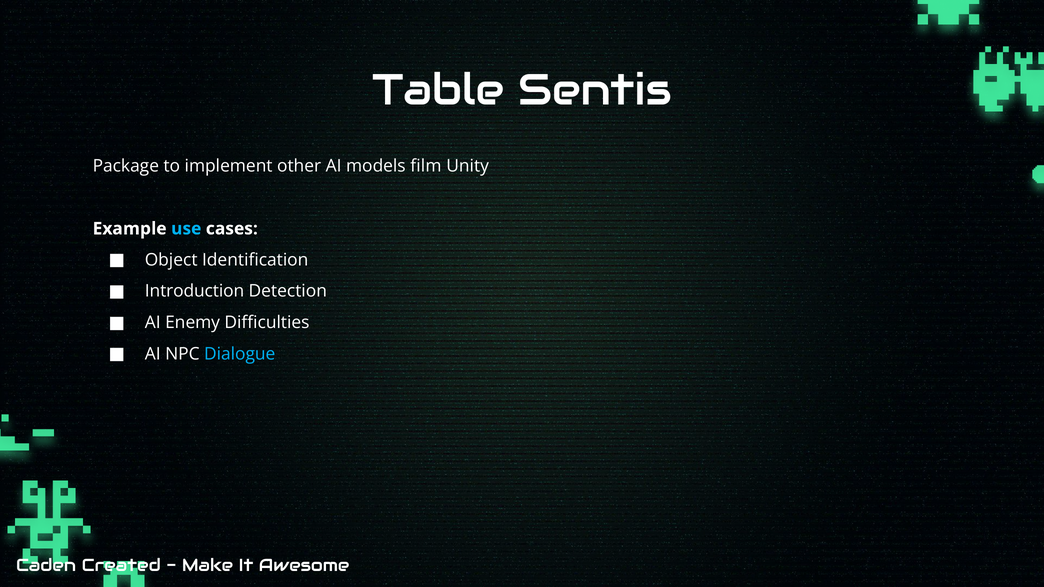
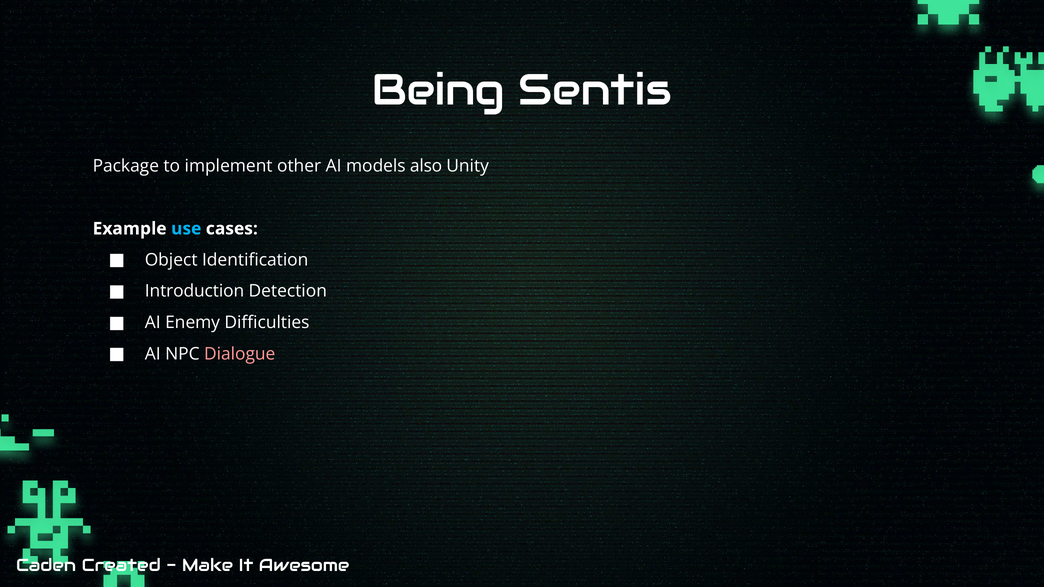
Table: Table -> Being (438, 90)
film: film -> also (426, 166)
Dialogue colour: light blue -> pink (240, 354)
